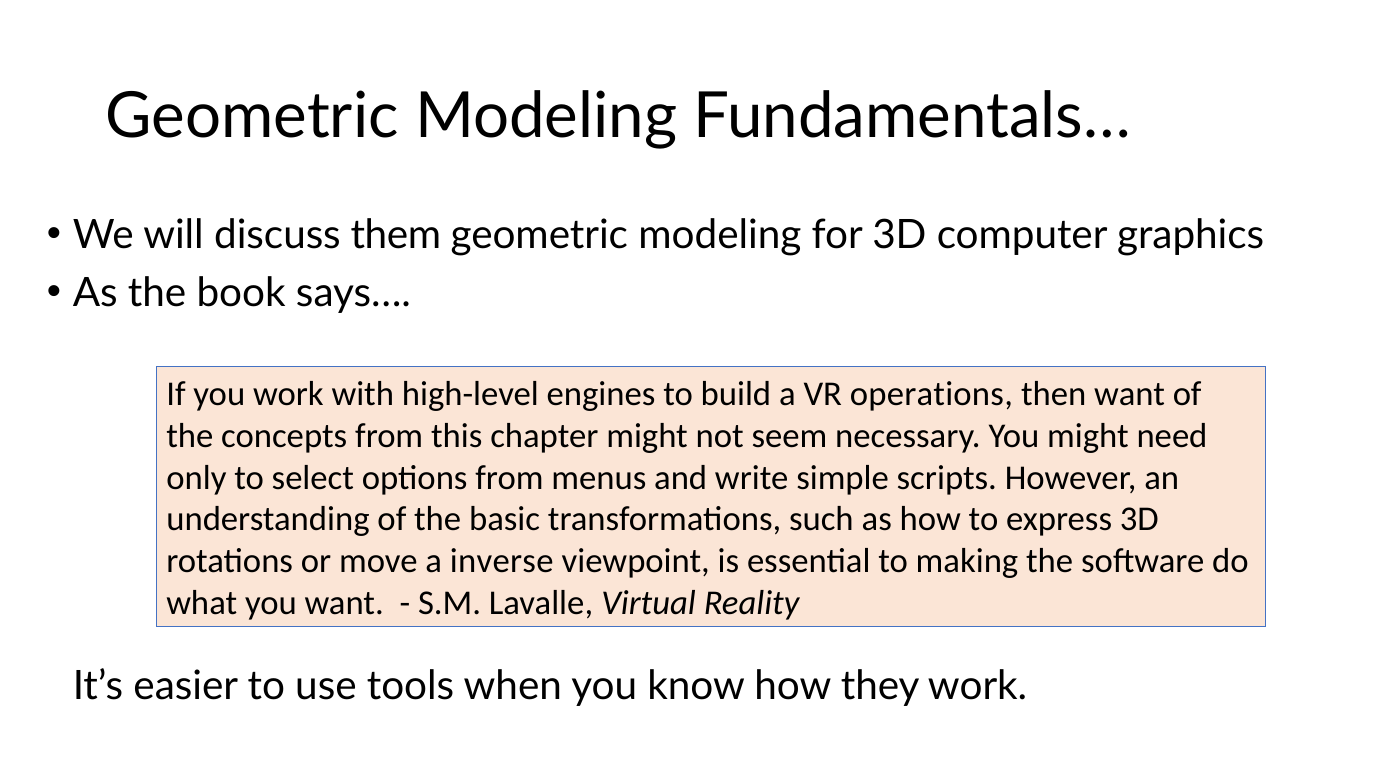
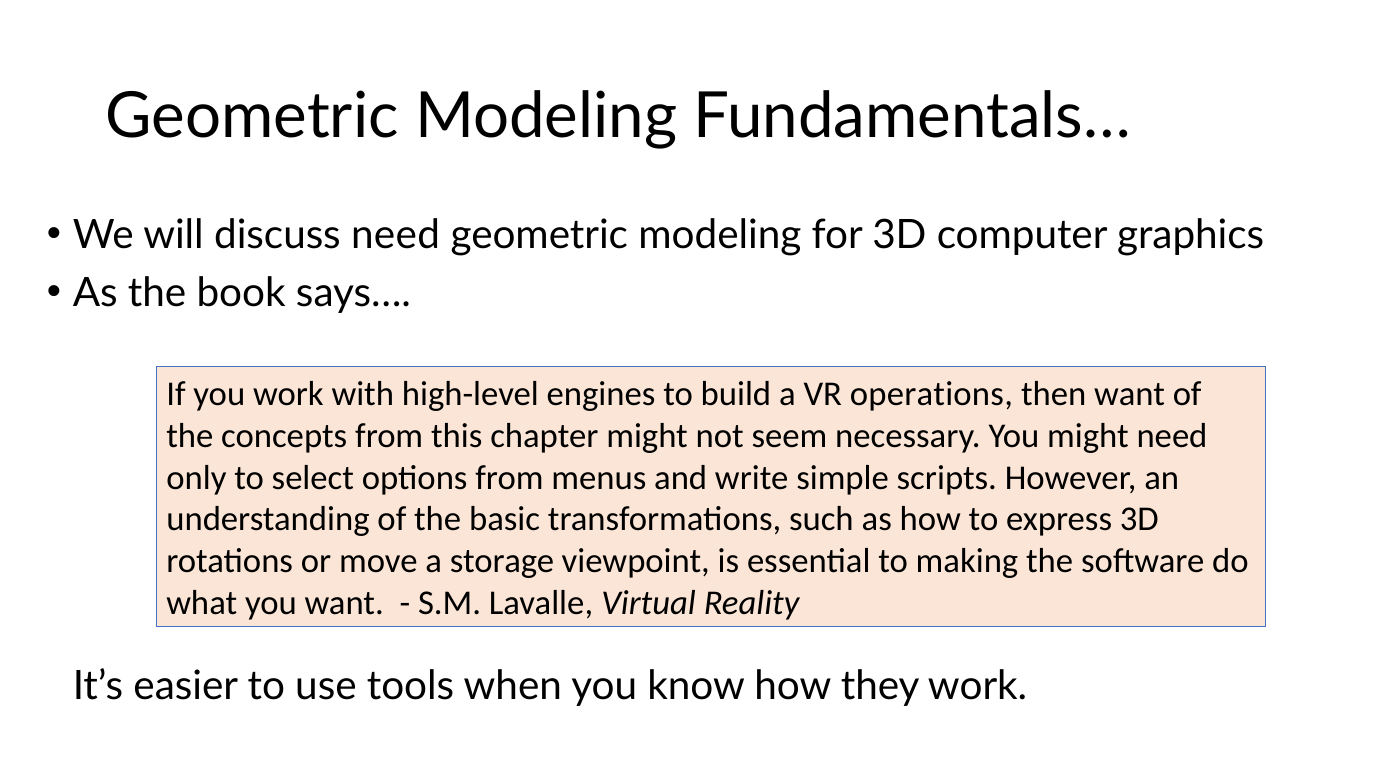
discuss them: them -> need (396, 235)
inverse: inverse -> storage (502, 561)
